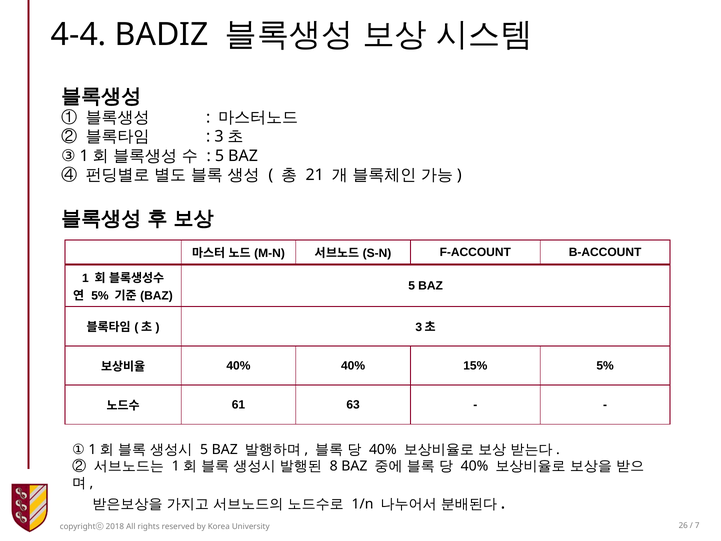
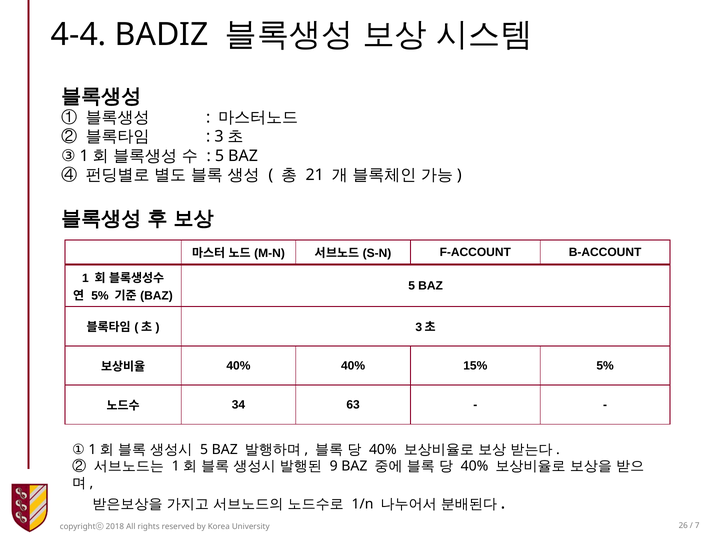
61: 61 -> 34 (238, 405)
8: 8 -> 9 (334, 466)
